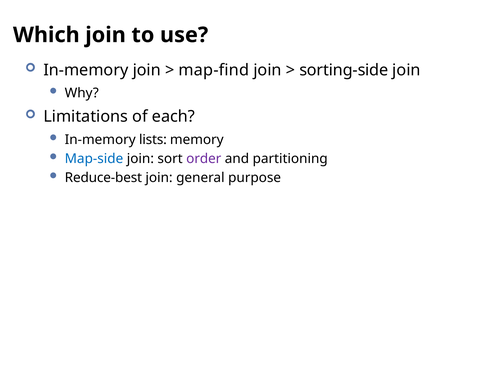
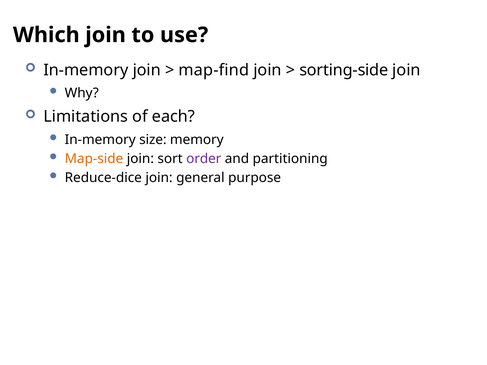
lists: lists -> size (153, 140)
Map-side colour: blue -> orange (94, 159)
Reduce-best: Reduce-best -> Reduce-dice (103, 178)
